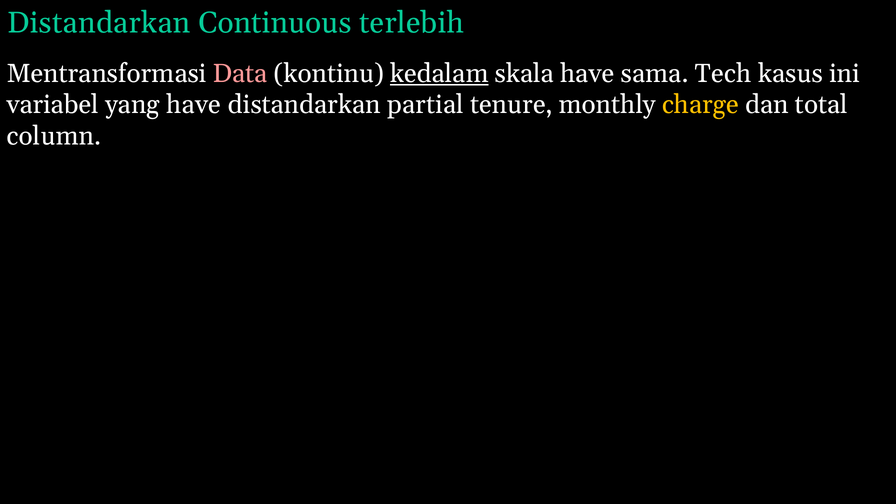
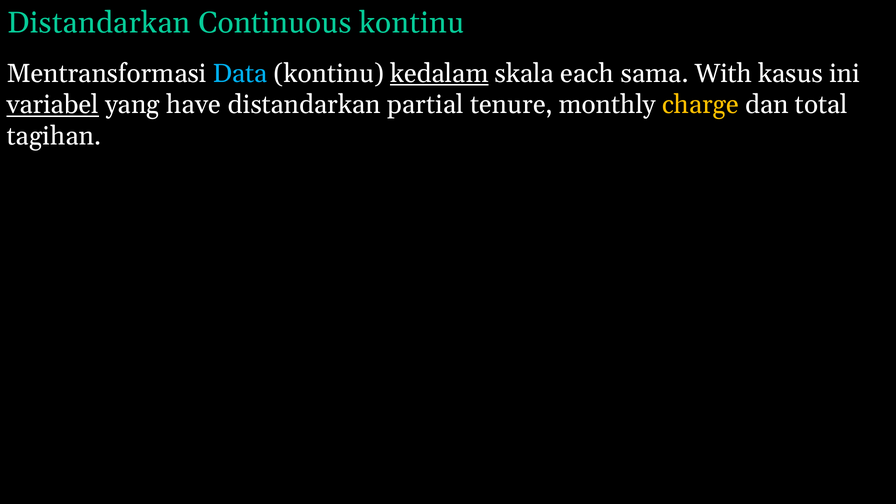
Continuous terlebih: terlebih -> kontinu (412, 23)
Data colour: pink -> light blue (240, 73)
skala have: have -> each (587, 73)
Tech: Tech -> With (723, 73)
variabel underline: none -> present (53, 105)
column: column -> tagihan (54, 136)
